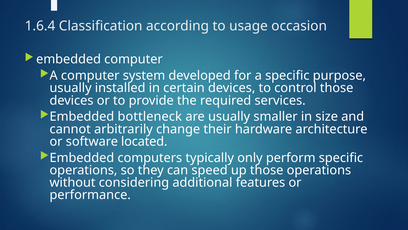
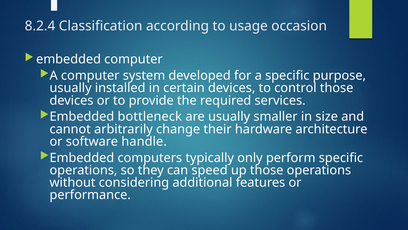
1.6.4: 1.6.4 -> 8.2.4 (40, 26)
located: located -> handle (144, 141)
